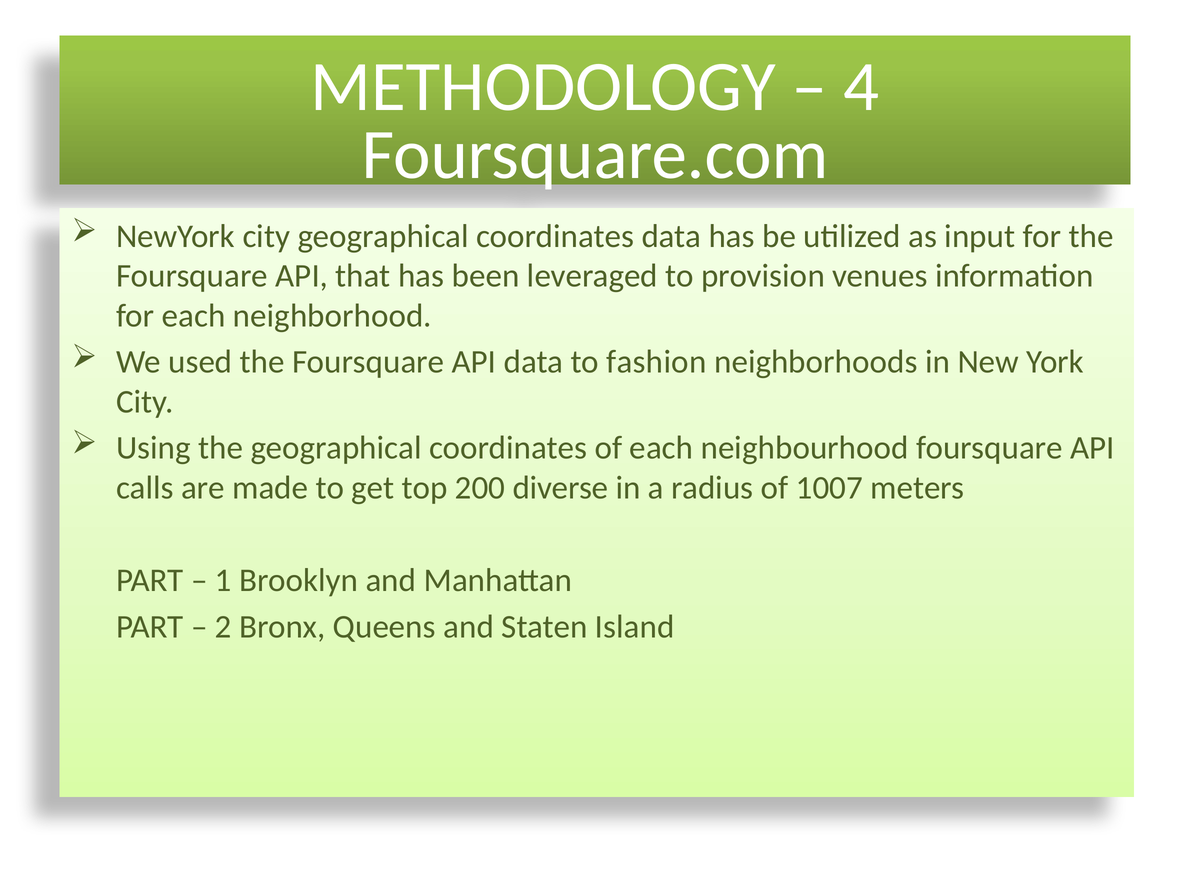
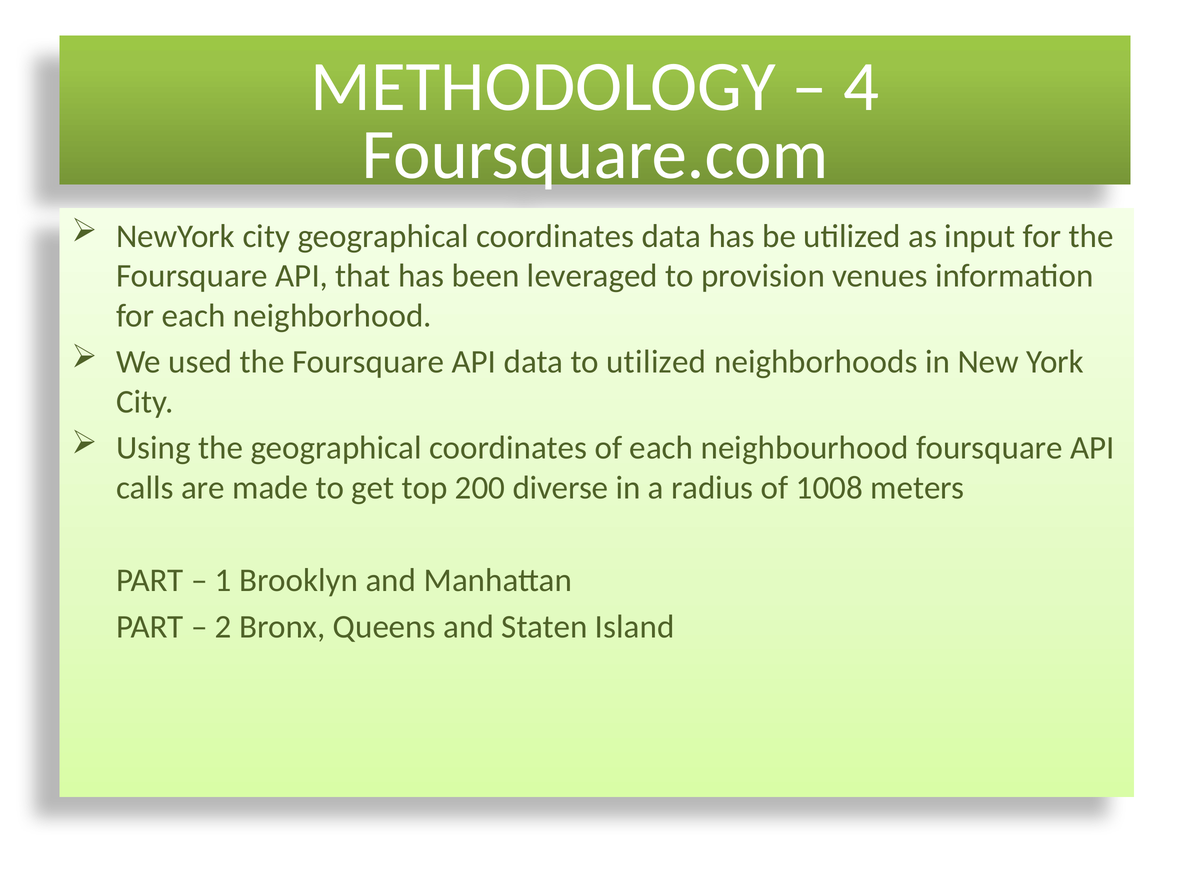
to fashion: fashion -> utilized (656, 362)
1007: 1007 -> 1008 (829, 488)
